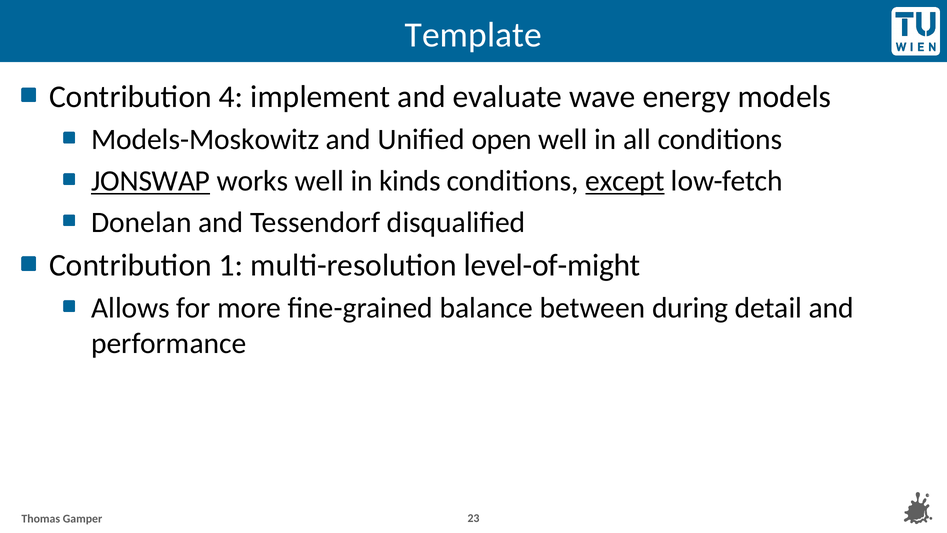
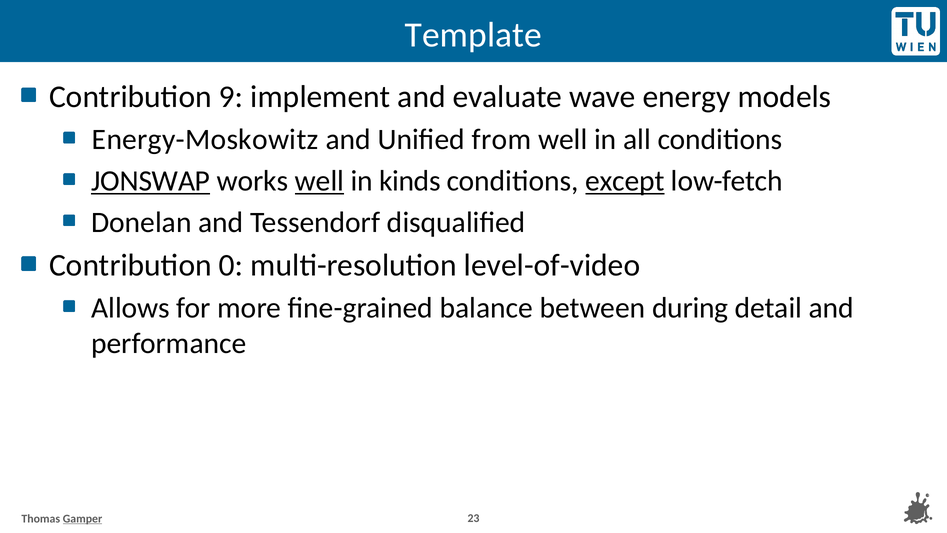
4: 4 -> 9 (231, 97)
Models-Moskowitz: Models-Moskowitz -> Energy-Moskowitz (205, 139)
open: open -> from (501, 139)
well underline: none -> present (319, 181)
1: 1 -> 0 (231, 265)
level-of-might: level-of-might -> level-of-video (552, 265)
Gamper underline: none -> present (83, 518)
